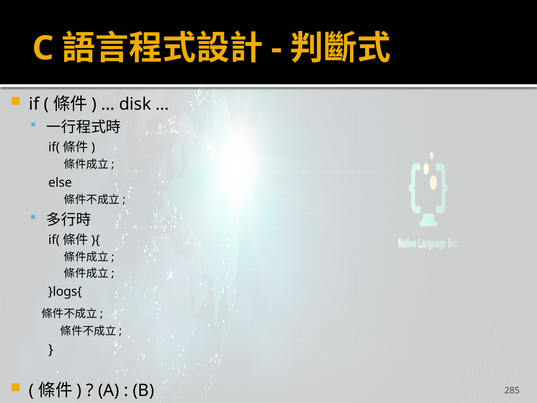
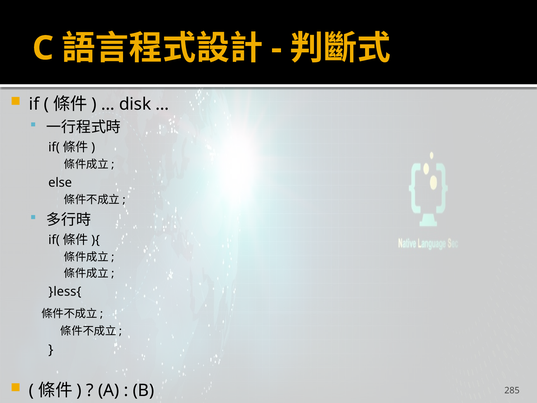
}logs{: }logs{ -> }less{ (65, 291)
